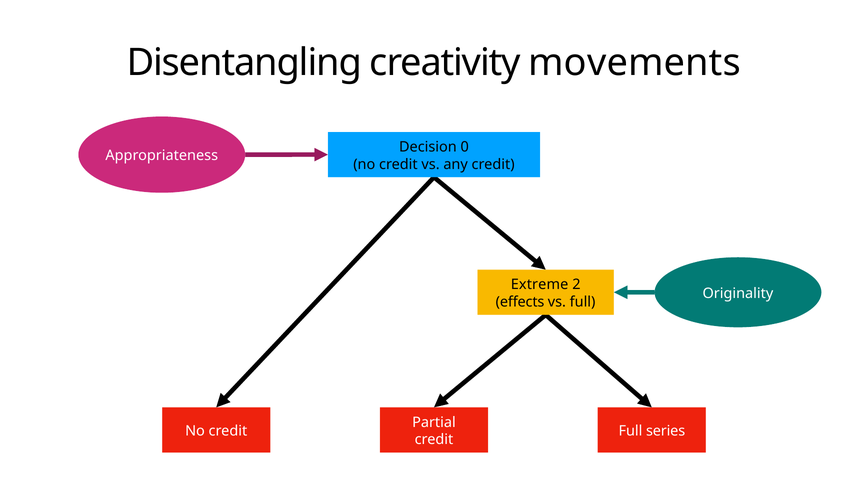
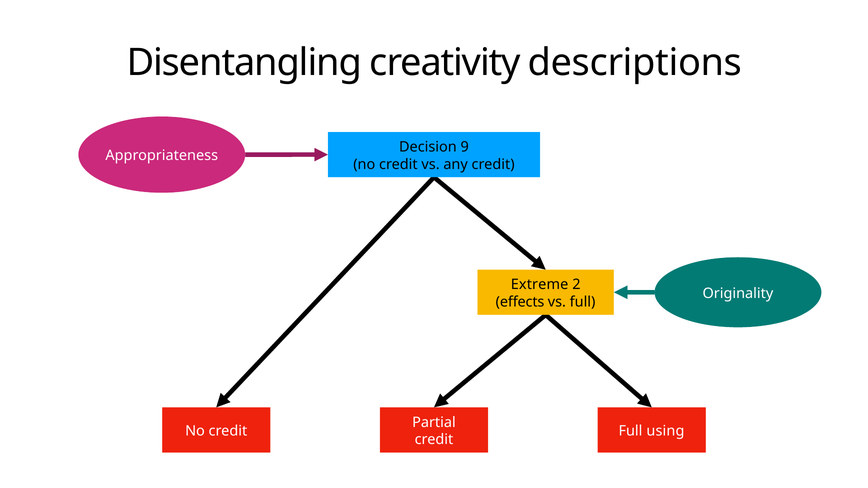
movements: movements -> descriptions (635, 63)
0: 0 -> 9 (465, 147)
series: series -> using (665, 431)
